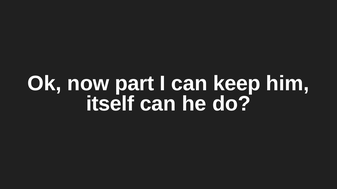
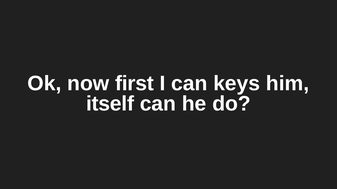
part: part -> first (135, 84)
keep: keep -> keys (237, 84)
